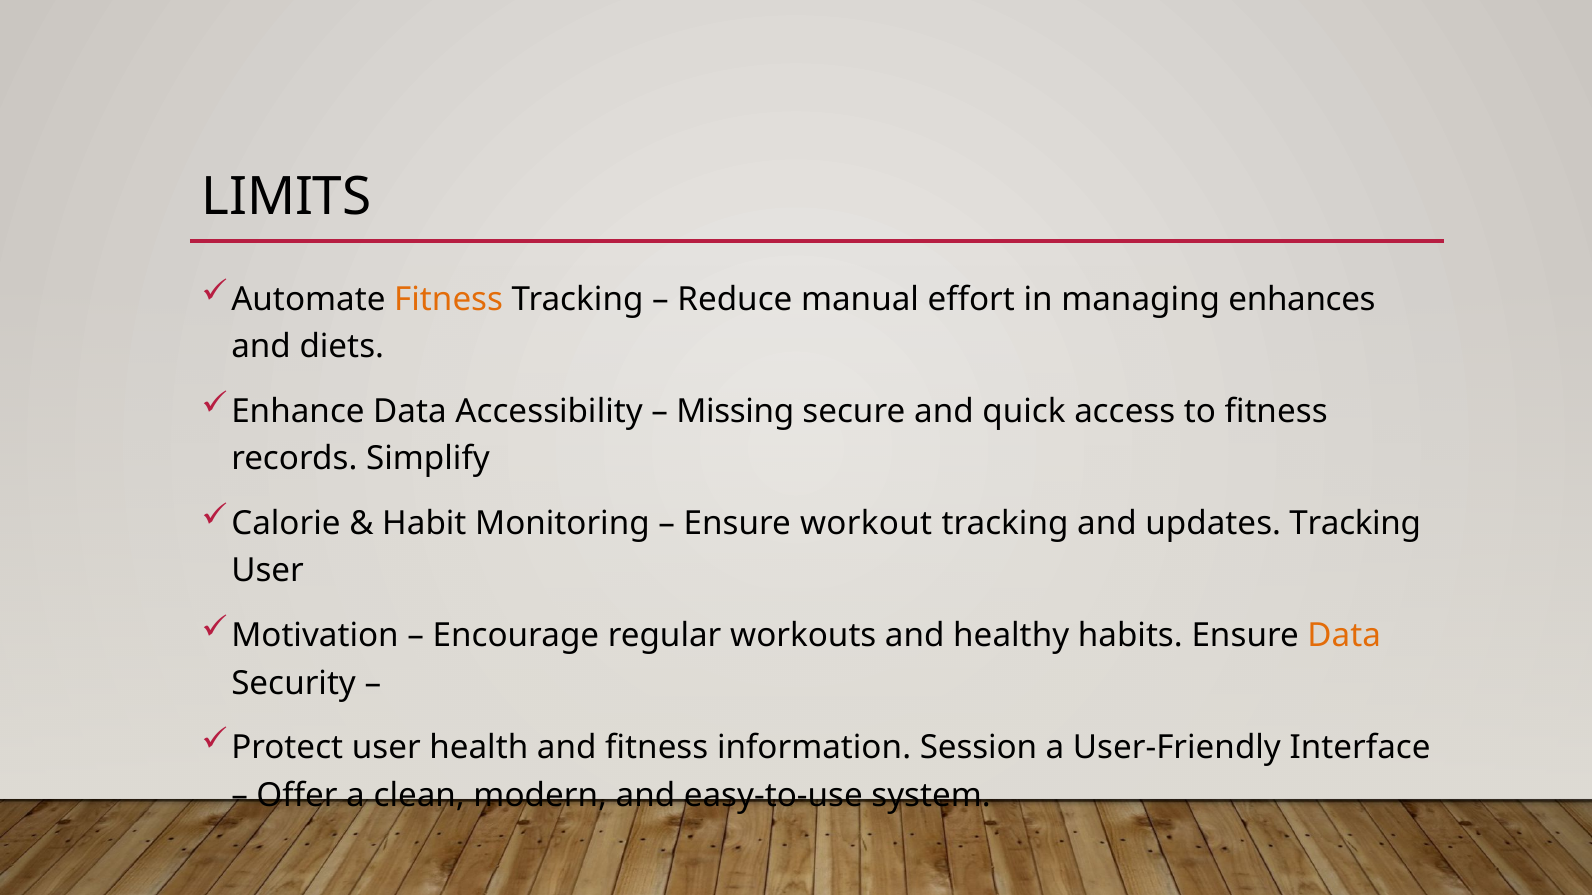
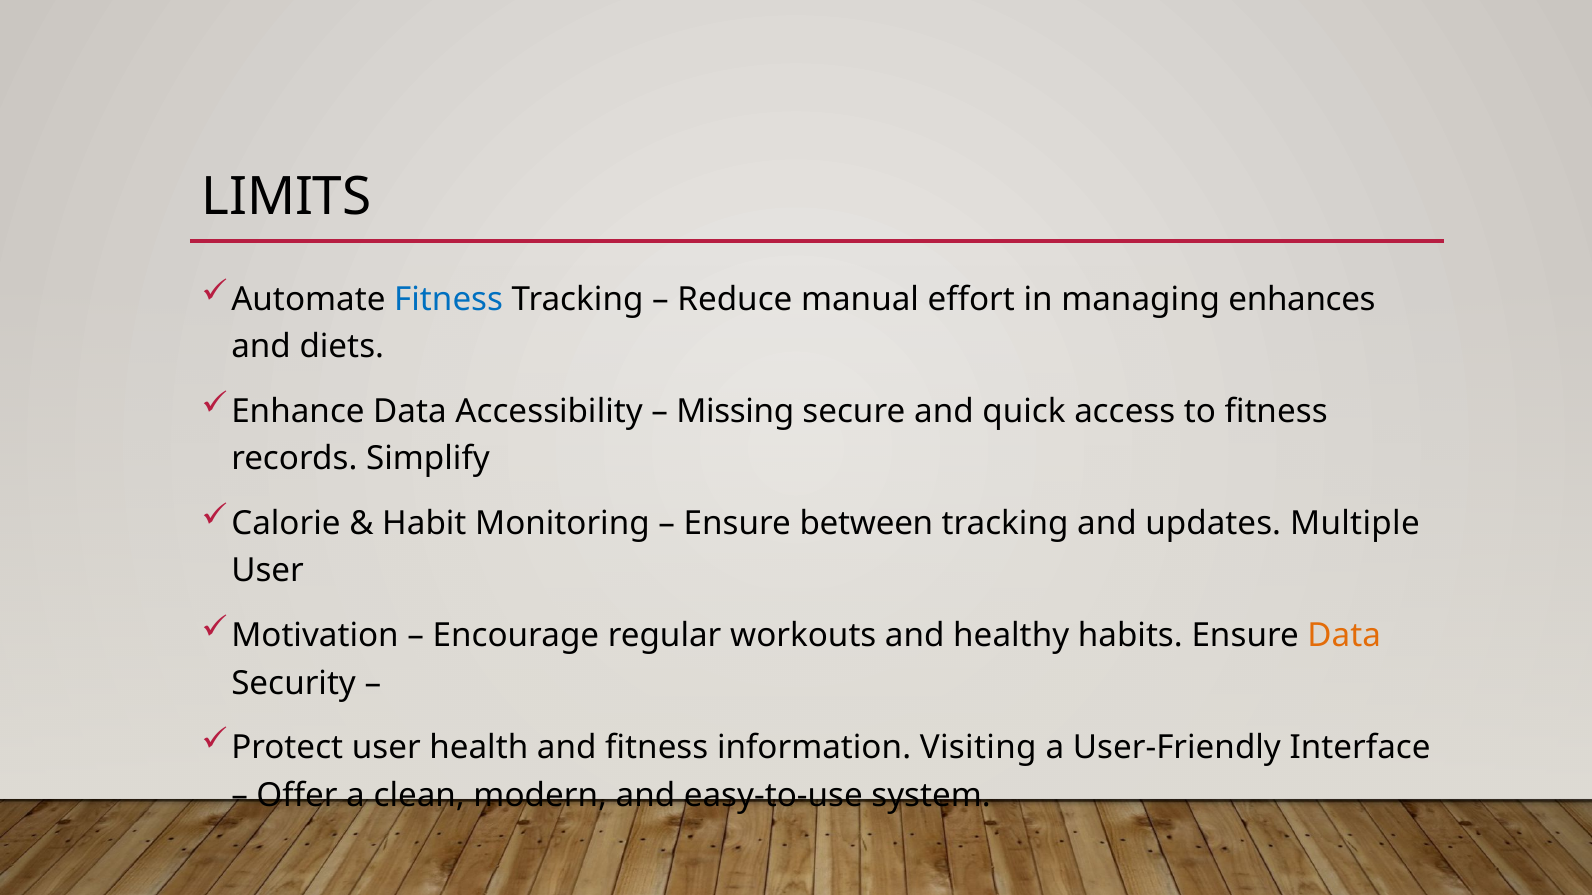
Fitness colour: orange -> blue (449, 299)
workout: workout -> between (866, 524)
updates Tracking: Tracking -> Multiple (1355, 524)
Session: Session -> Visiting (978, 748)
